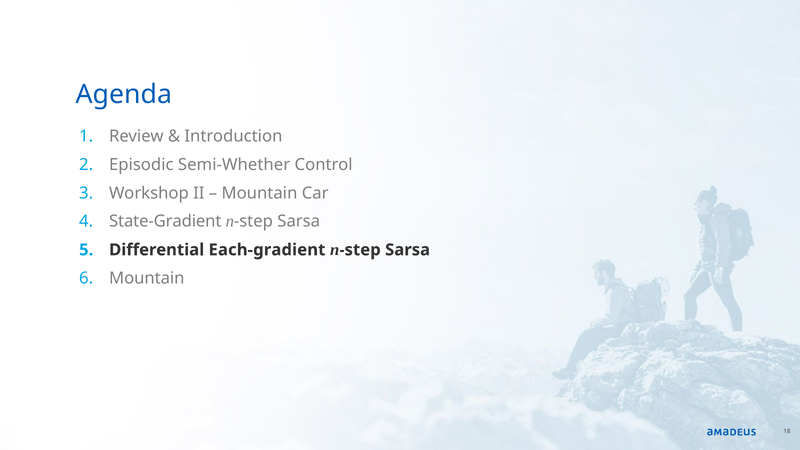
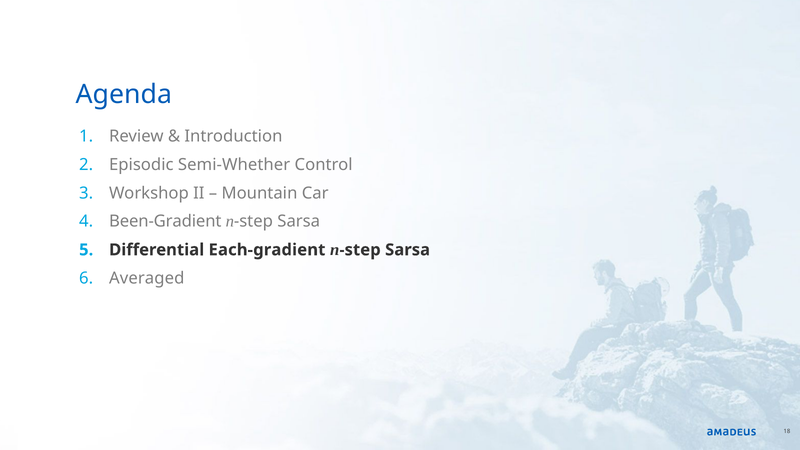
State-Gradient: State-Gradient -> Been-Gradient (165, 221)
Mountain: Mountain -> Averaged (147, 278)
